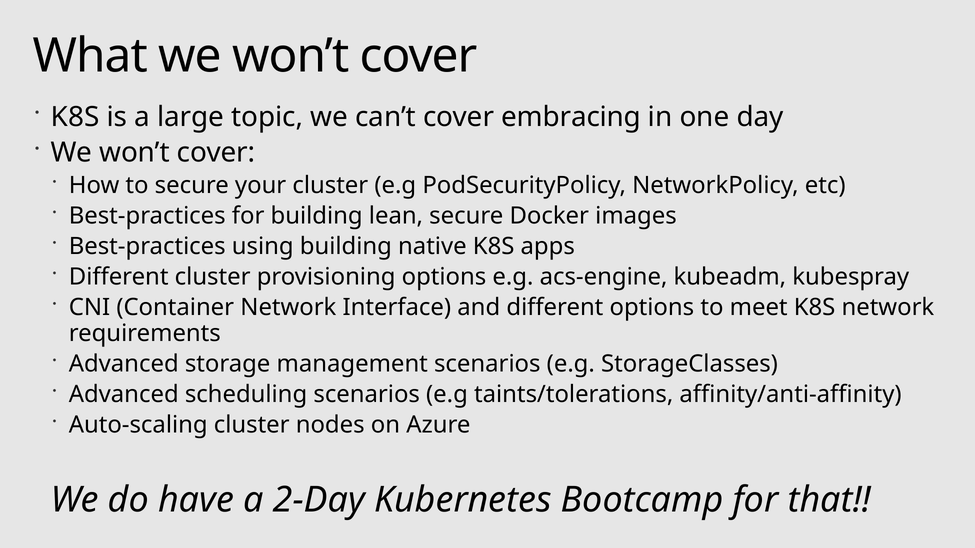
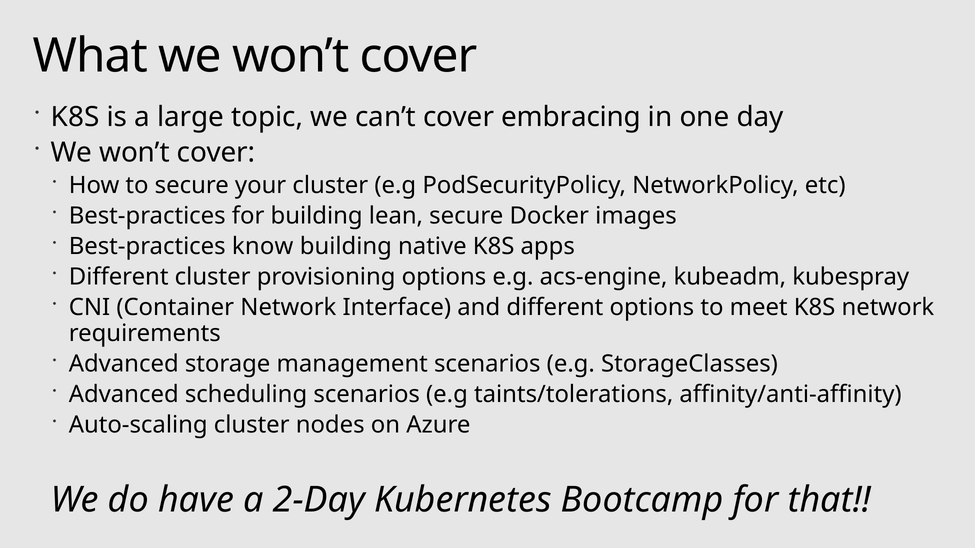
using: using -> know (263, 247)
